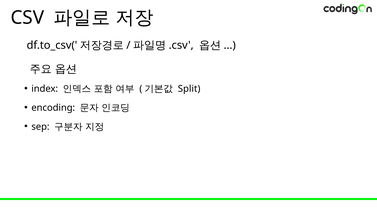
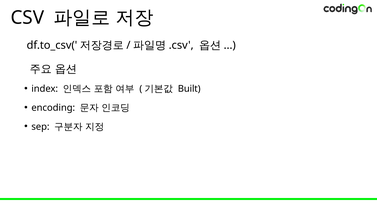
Split: Split -> Built (189, 89)
